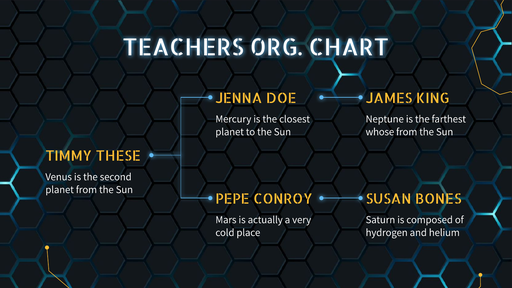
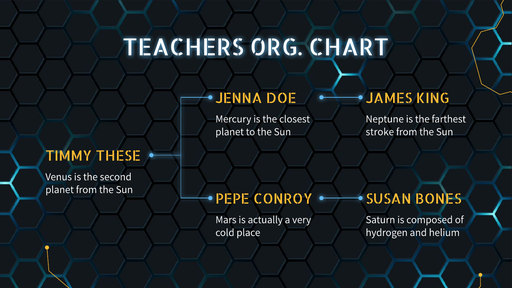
whose: whose -> stroke (380, 132)
